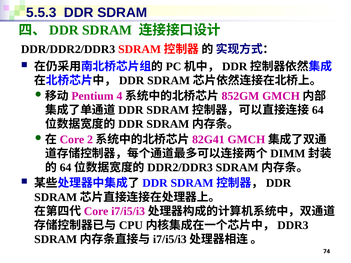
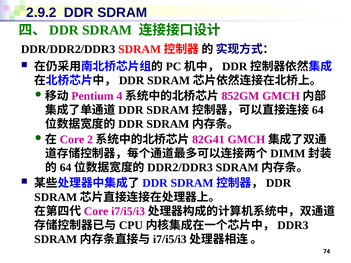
5.5.3: 5.5.3 -> 2.9.2 (41, 13)
